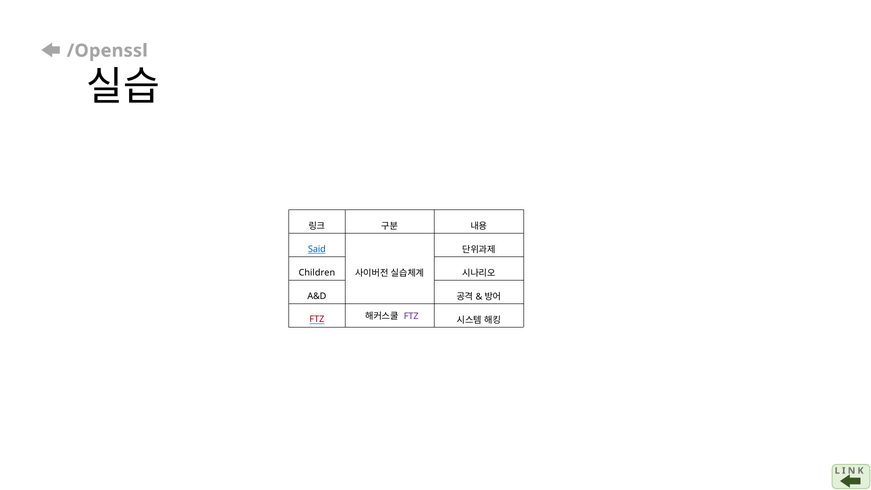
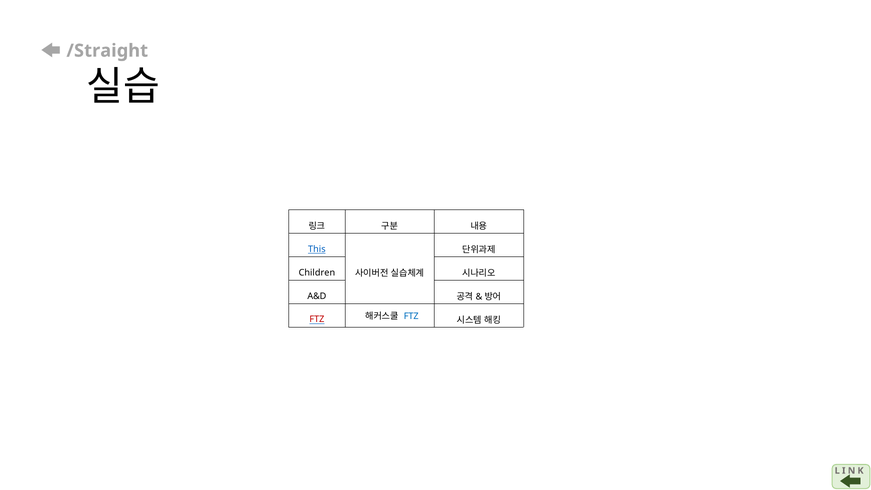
/Openssl: /Openssl -> /Straight (107, 51)
Said: Said -> This (317, 249)
FTZ colour: purple -> blue (411, 316)
